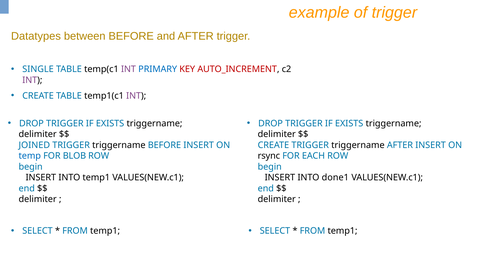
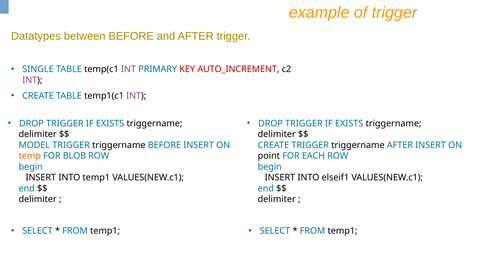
JOINED: JOINED -> MODEL (34, 145)
temp colour: blue -> orange (30, 156)
rsync: rsync -> point (269, 156)
done1: done1 -> elseif1 (335, 177)
